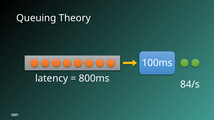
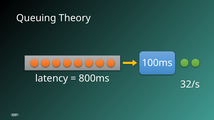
84/s: 84/s -> 32/s (190, 85)
